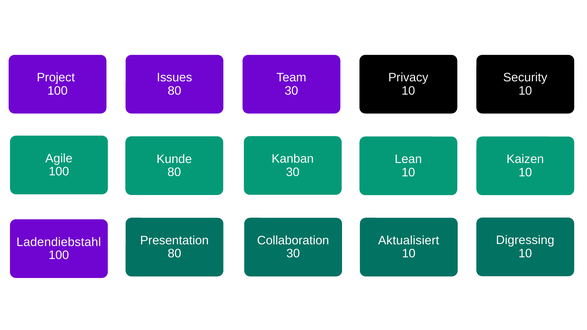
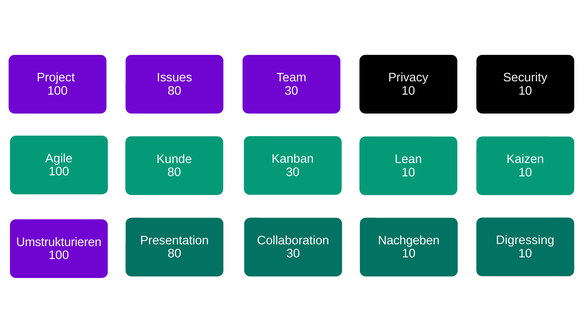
Aktualisiert: Aktualisiert -> Nachgeben (409, 241)
Ladendiebstahl: Ladendiebstahl -> Umstrukturieren (59, 242)
